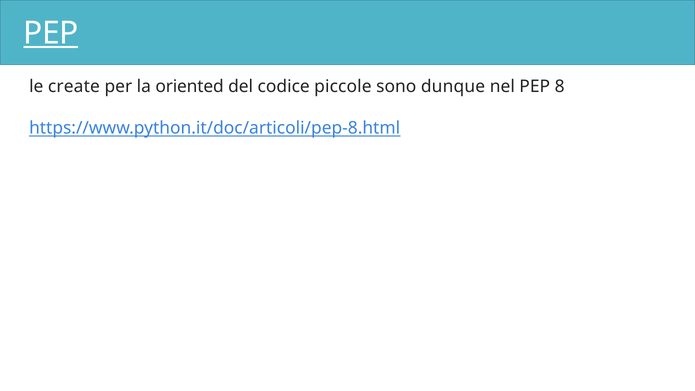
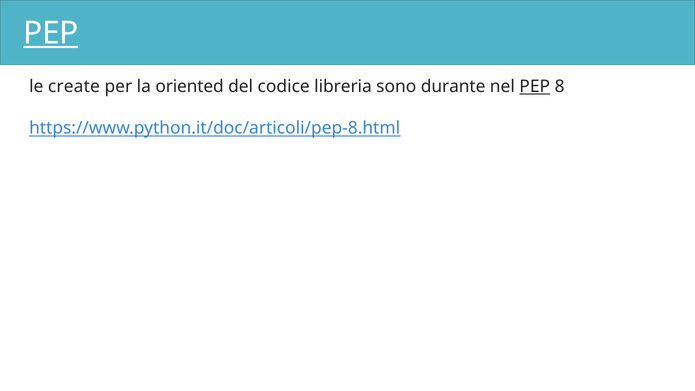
piccole: piccole -> libreria (343, 86)
dunque: dunque -> durante (453, 86)
PEP underline: none -> present (535, 86)
